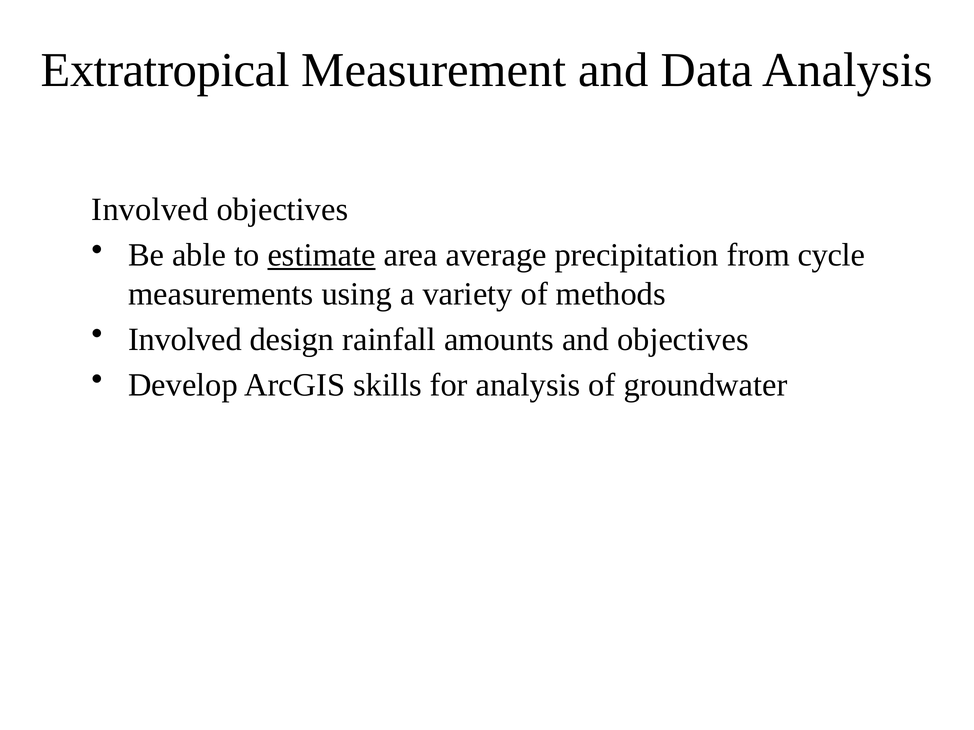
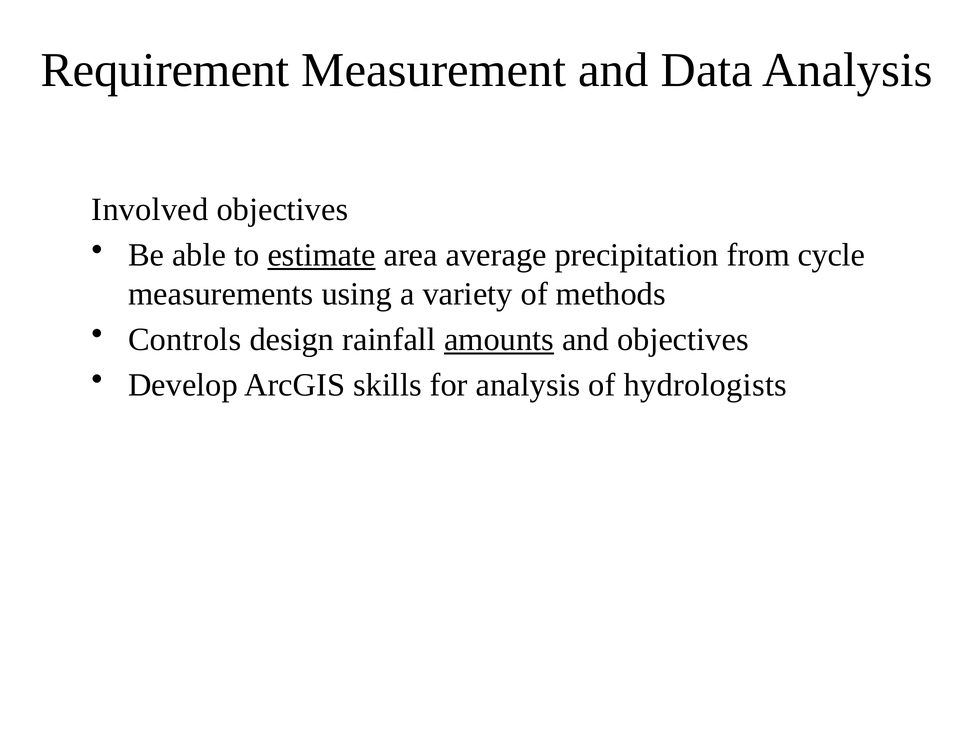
Extratropical: Extratropical -> Requirement (165, 70)
Involved: Involved -> Controls (185, 340)
amounts underline: none -> present (499, 340)
groundwater: groundwater -> hydrologists (705, 385)
